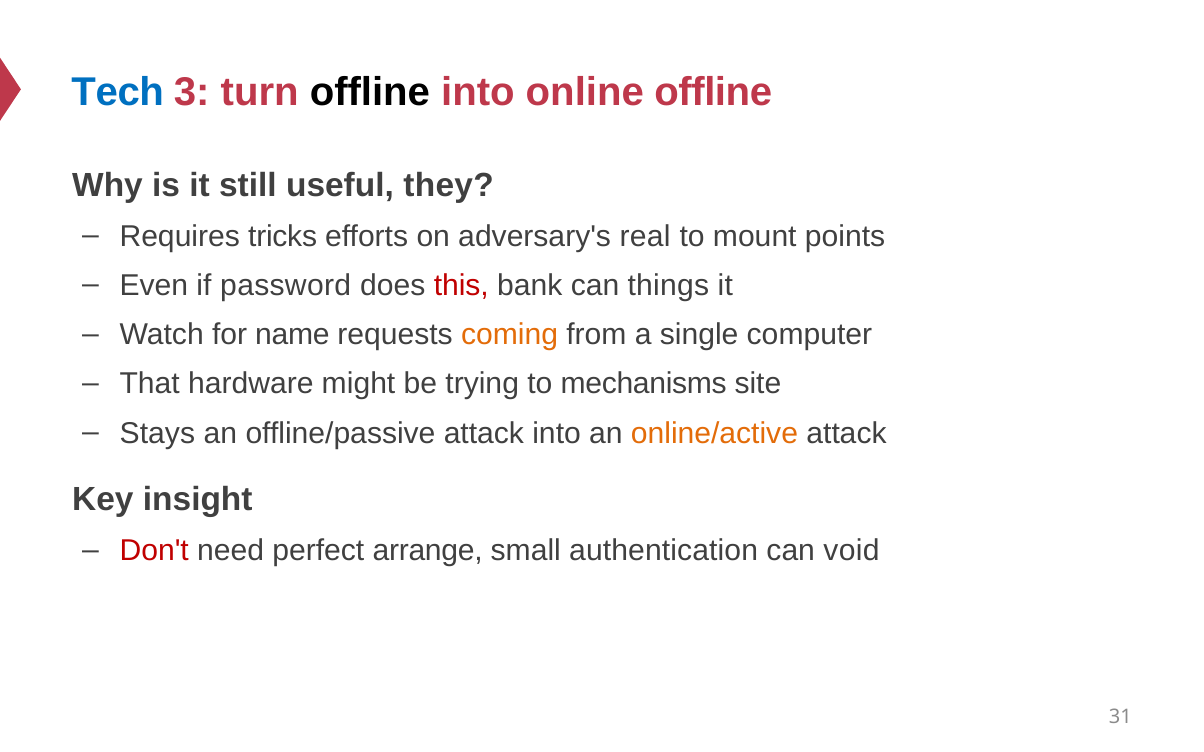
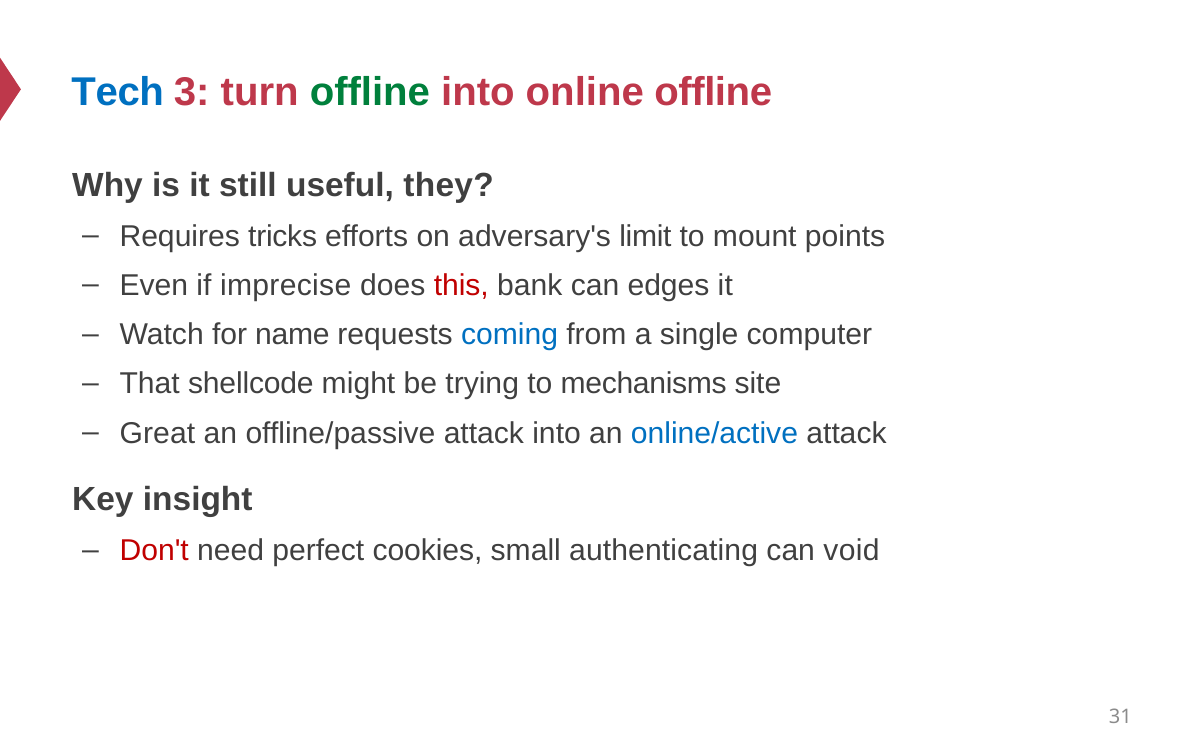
offline colour: black -> green (370, 92)
real: real -> limit (645, 236)
password: password -> imprecise (286, 286)
things: things -> edges (669, 286)
coming colour: orange -> blue (510, 335)
hardware: hardware -> shellcode (251, 384)
Stays: Stays -> Great (157, 434)
online/active colour: orange -> blue (714, 434)
arrange: arrange -> cookies (428, 551)
authentication: authentication -> authenticating (664, 551)
